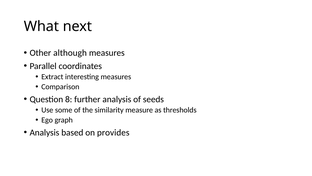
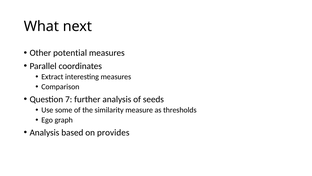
although: although -> potential (70, 53)
8: 8 -> 7 (69, 99)
